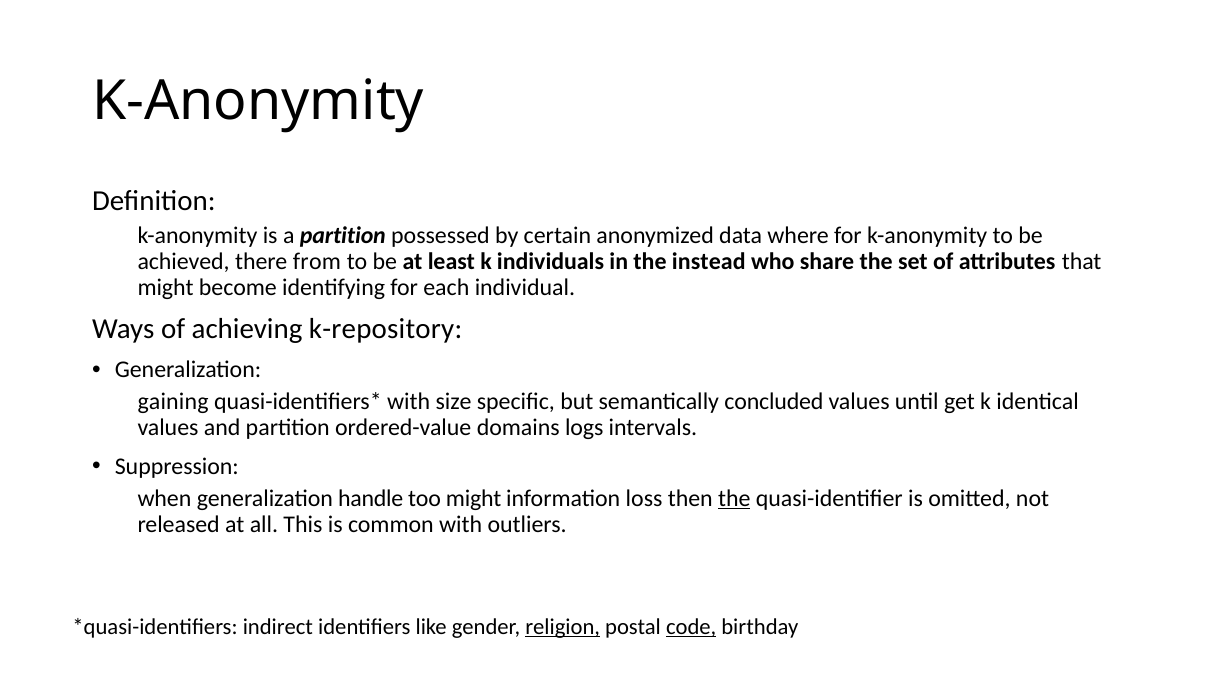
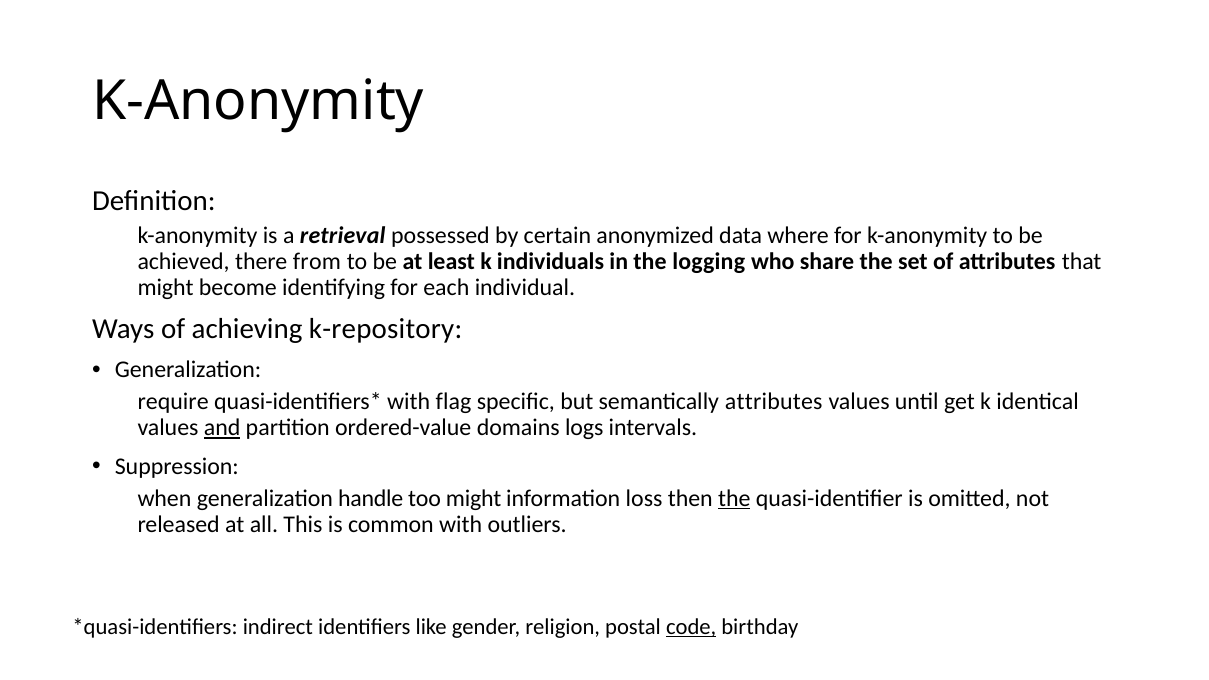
a partition: partition -> retrieval (343, 236)
instead: instead -> logging (709, 262)
gaining: gaining -> require (173, 402)
size: size -> flag (454, 402)
semantically concluded: concluded -> attributes (774, 402)
and underline: none -> present (222, 428)
religion underline: present -> none (563, 627)
